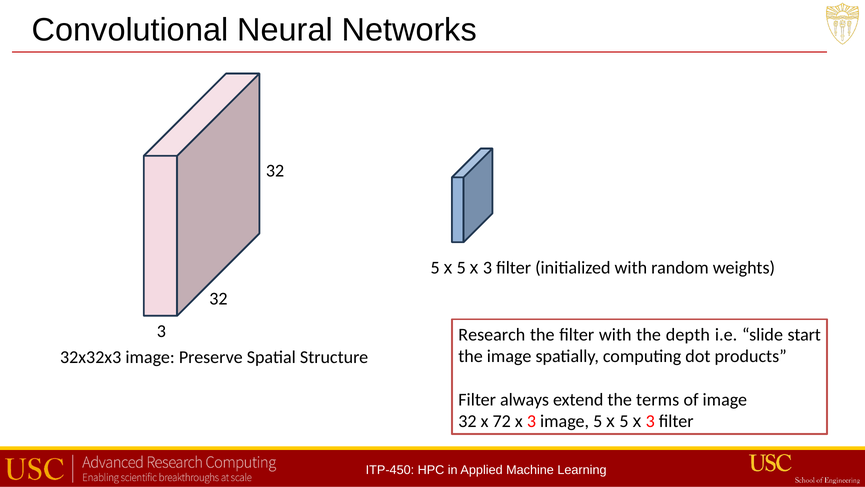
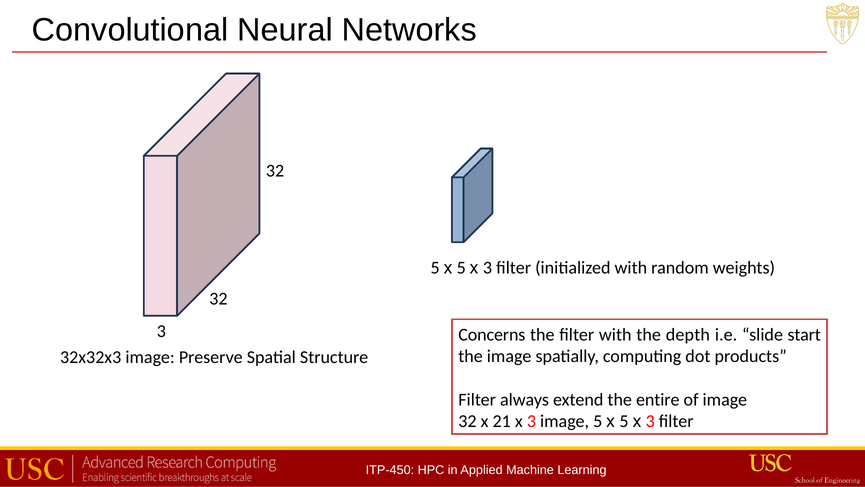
Research: Research -> Concerns (492, 334)
terms: terms -> entire (658, 399)
72: 72 -> 21 (502, 421)
